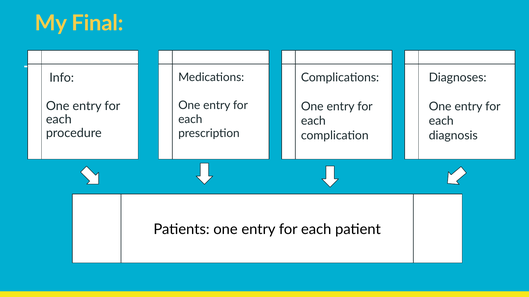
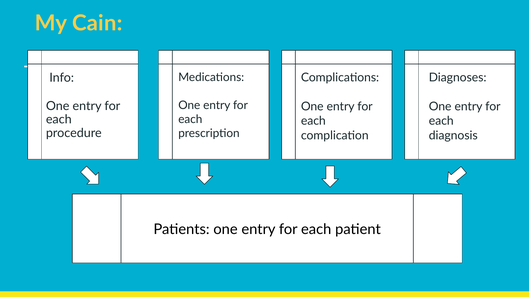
Final: Final -> Cain (97, 23)
